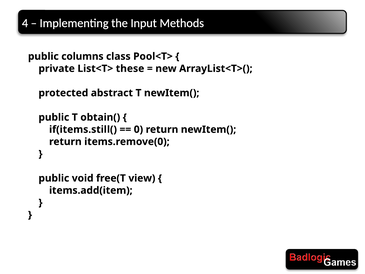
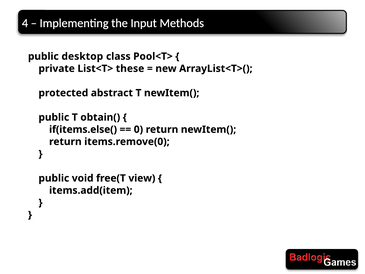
columns: columns -> desktop (82, 56)
if(items.still(: if(items.still( -> if(items.else( (83, 129)
